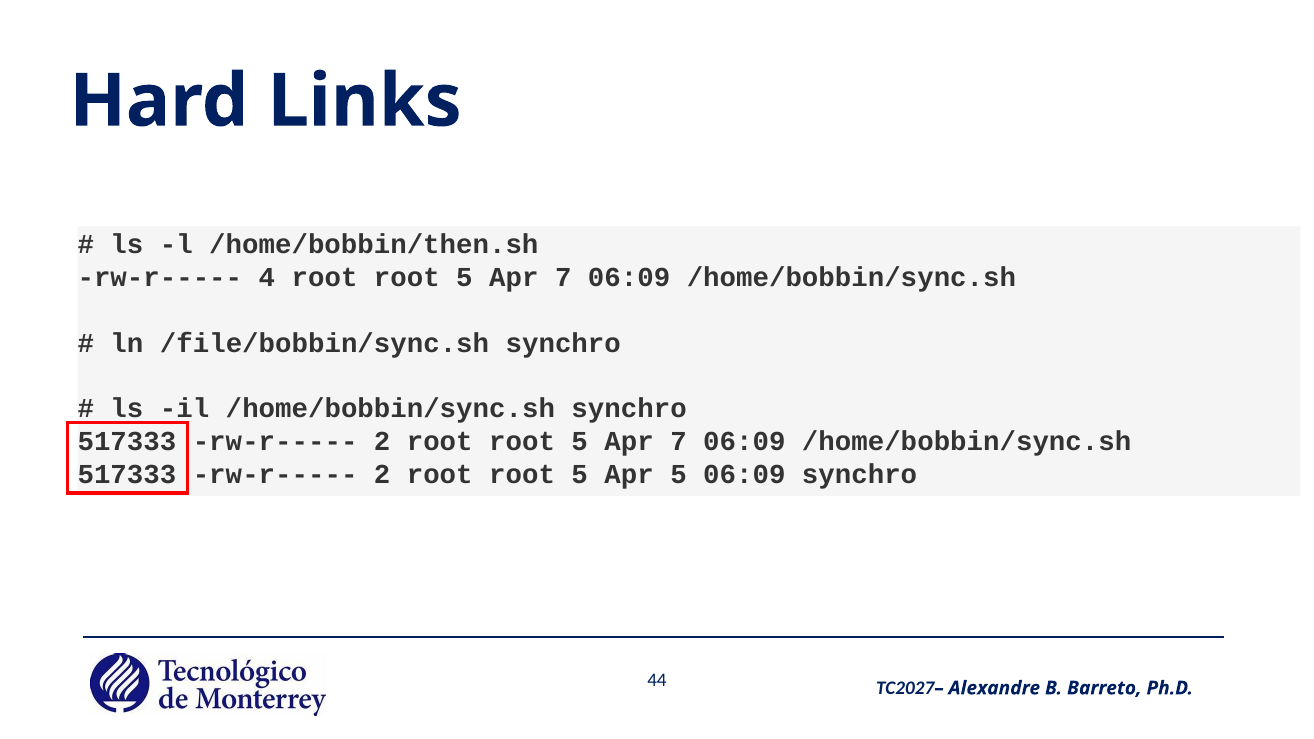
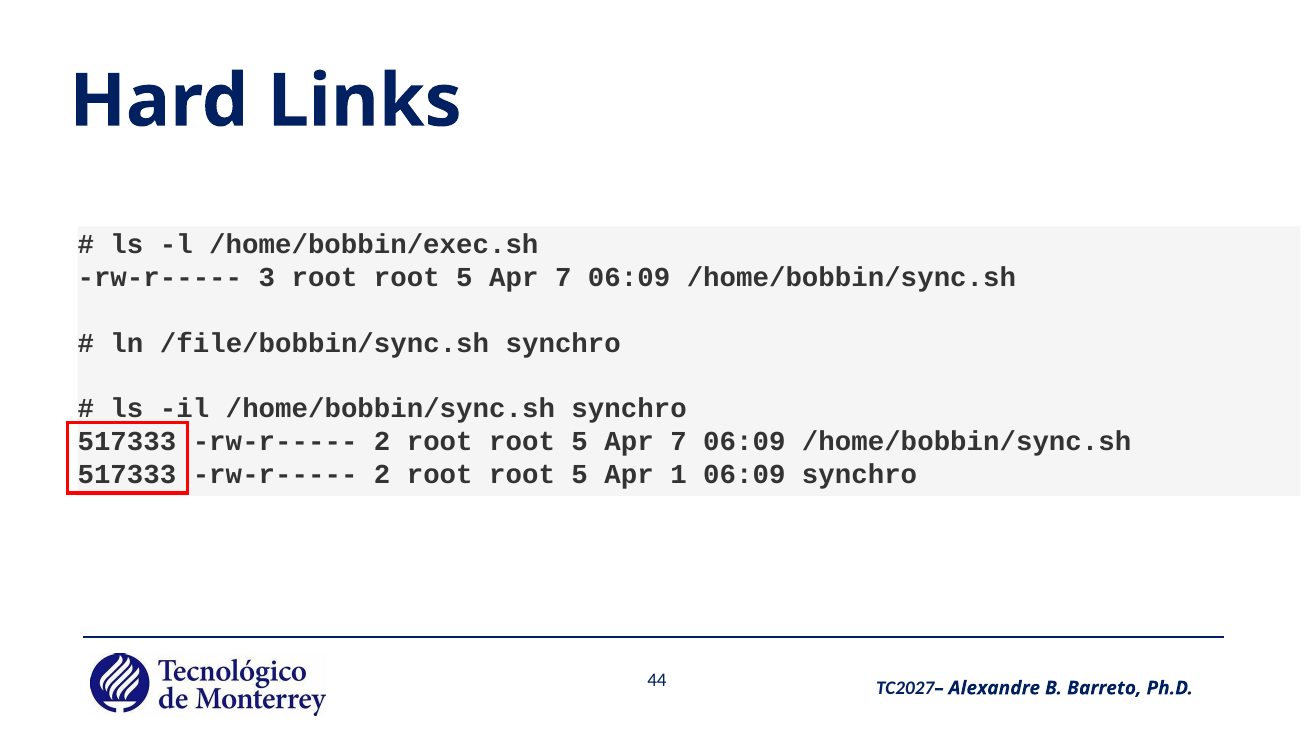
/home/bobbin/then.sh: /home/bobbin/then.sh -> /home/bobbin/exec.sh (374, 245)
4: 4 -> 3 (267, 277)
Apr 5: 5 -> 1 (678, 475)
